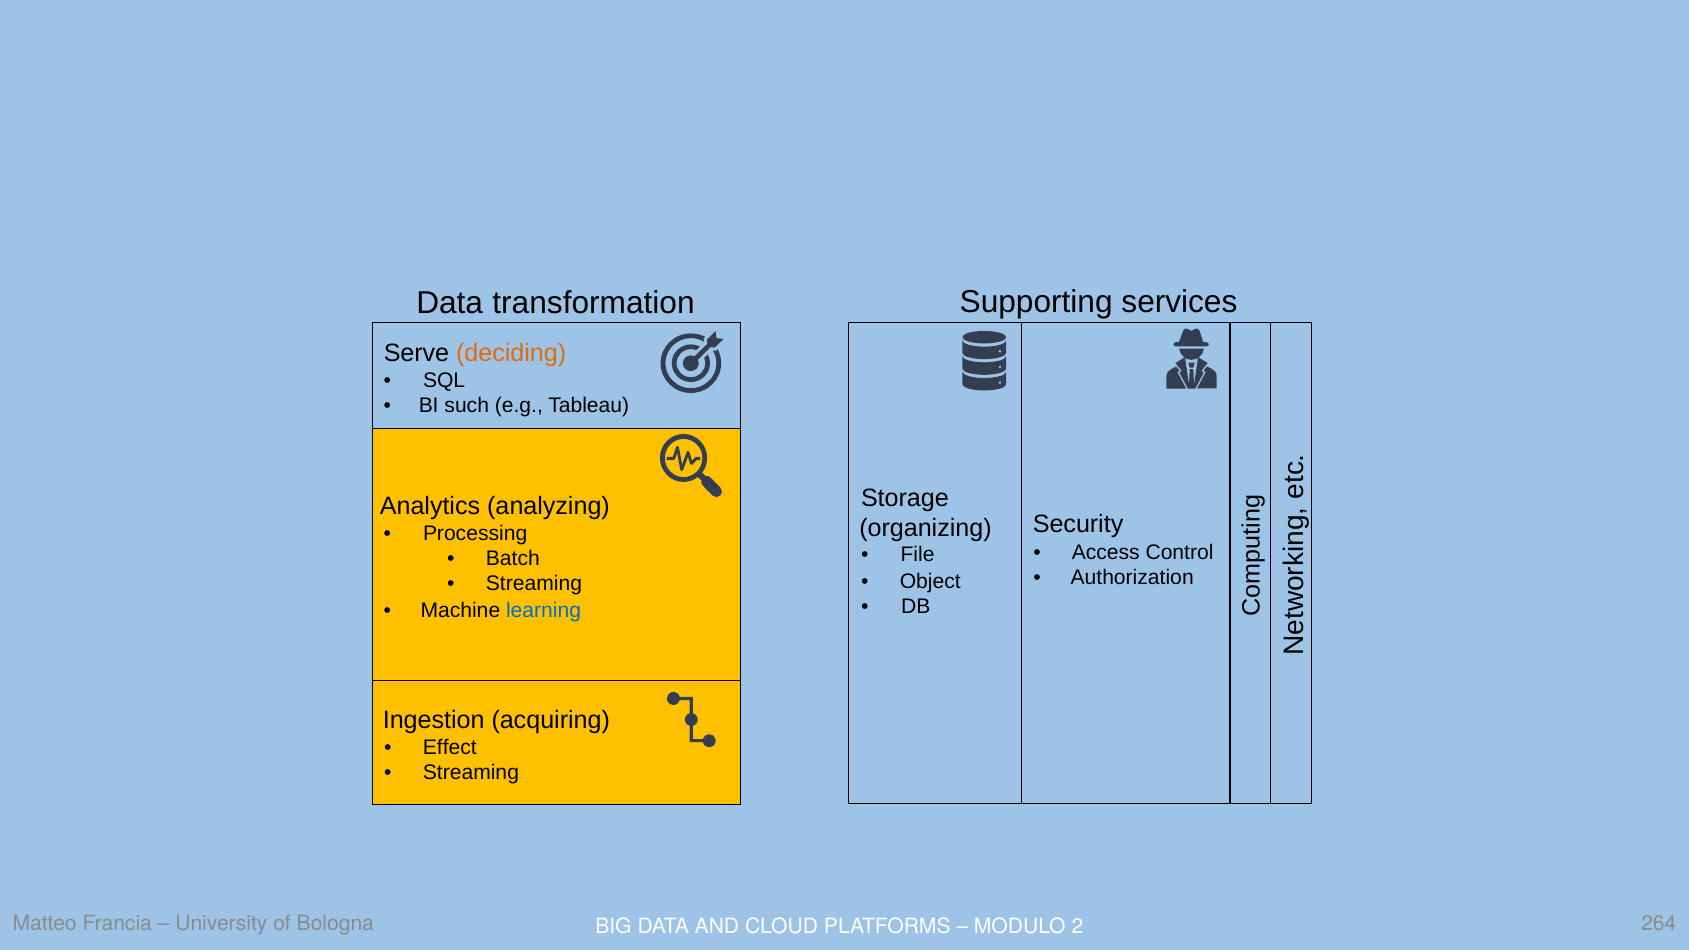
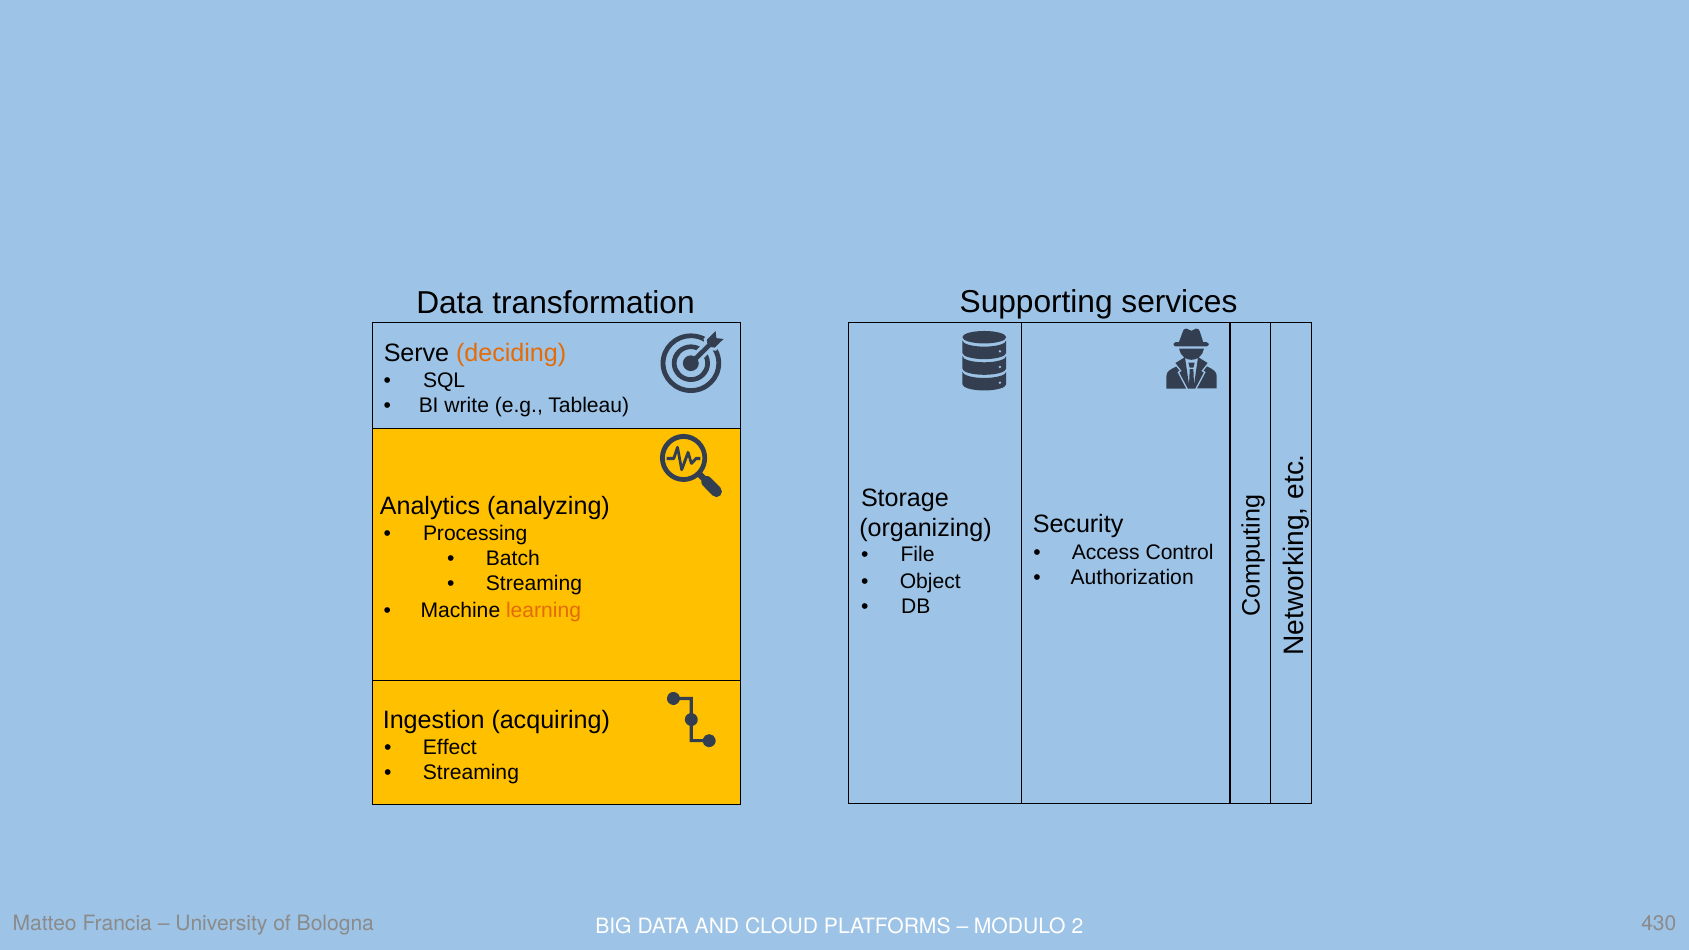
such: such -> write (467, 406)
learning colour: blue -> orange (544, 610)
264: 264 -> 430 (1659, 924)
